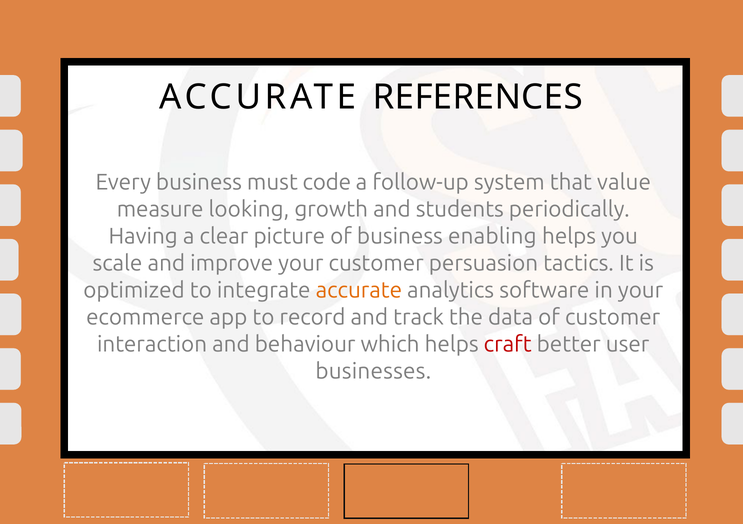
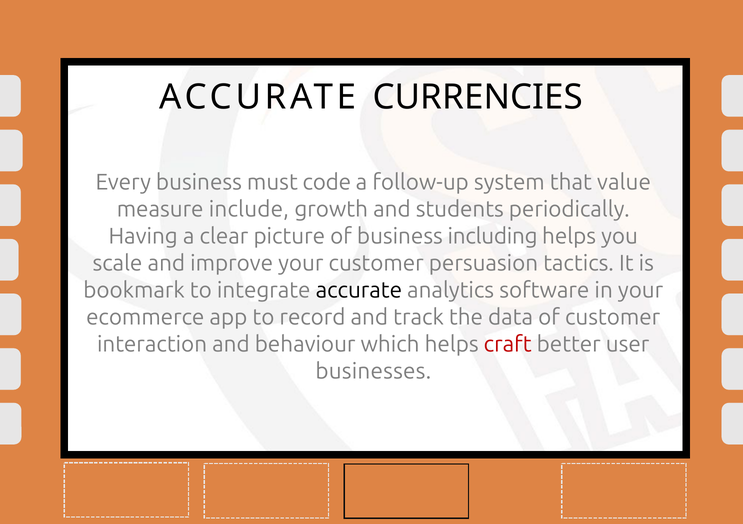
REFERENCES: REFERENCES -> CURRENCIES (478, 97)
looking: looking -> include (249, 209)
enabling: enabling -> including (493, 236)
optimized: optimized -> bookmark (134, 290)
accurate colour: orange -> black (359, 290)
